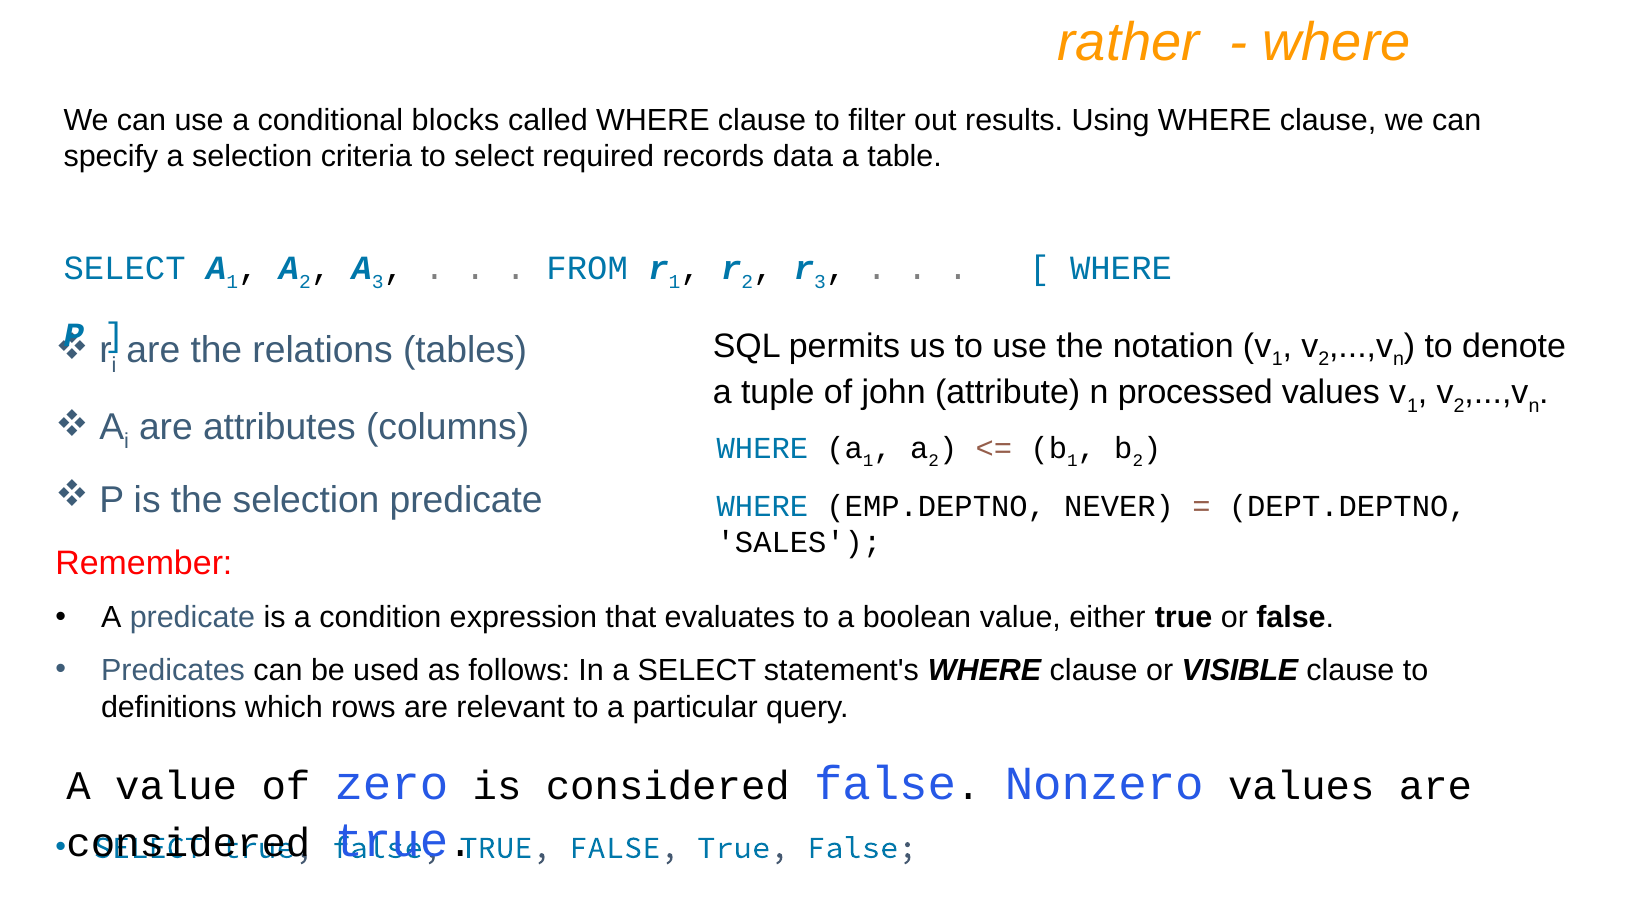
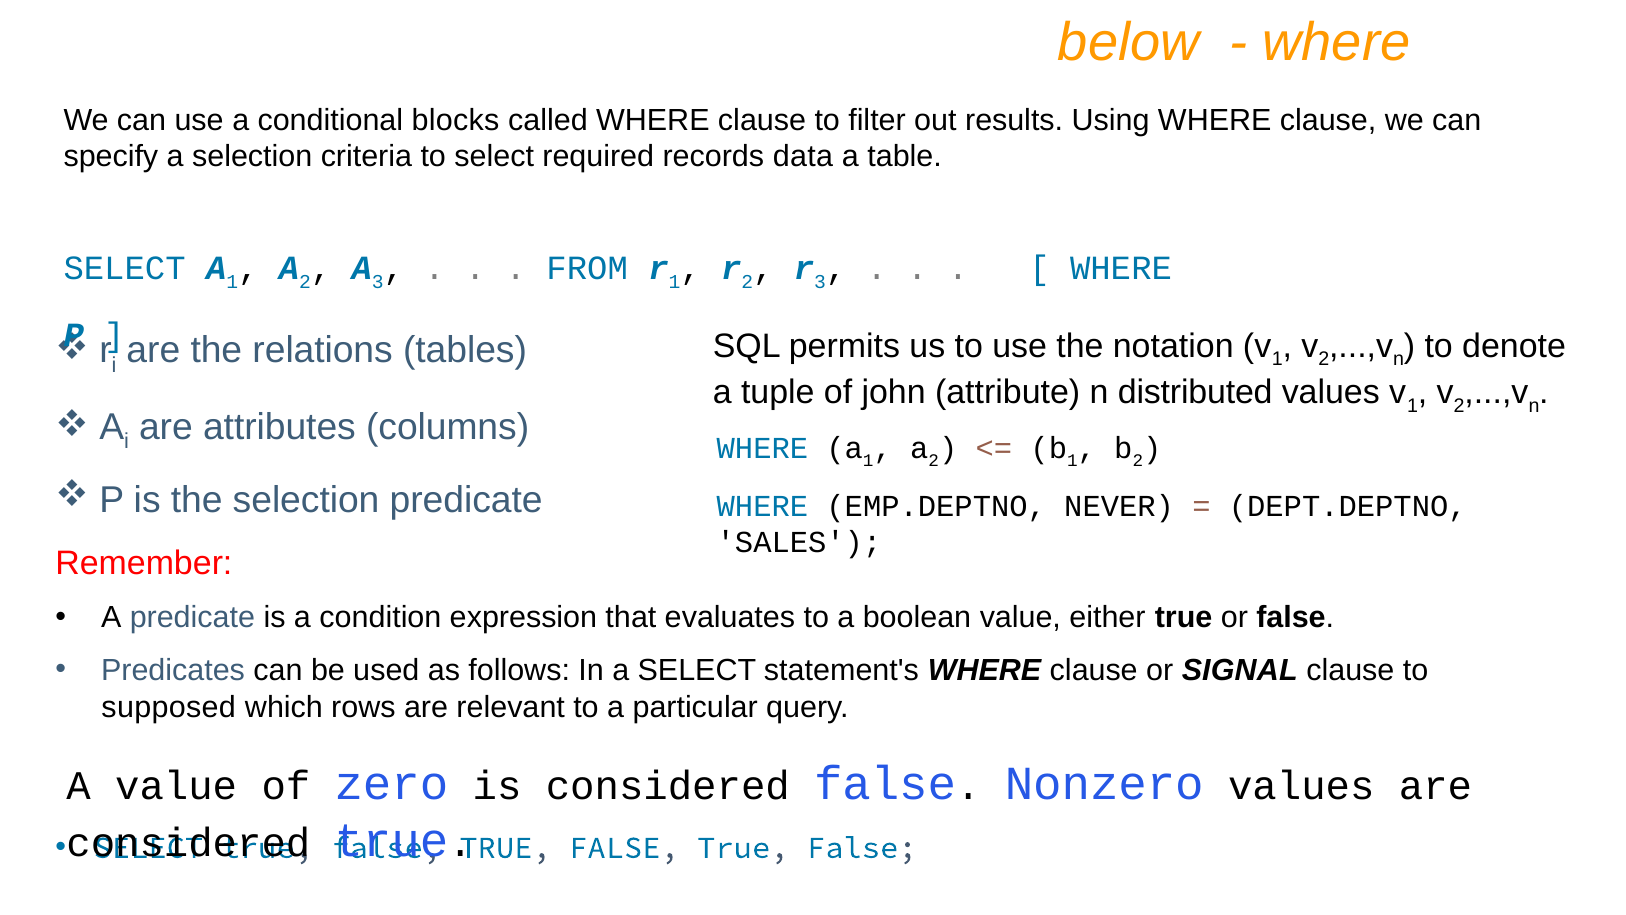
rather: rather -> below (1129, 42)
processed: processed -> distributed (1195, 392)
VISIBLE: VISIBLE -> SIGNAL (1240, 670)
definitions: definitions -> supposed (169, 707)
